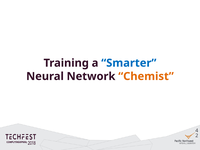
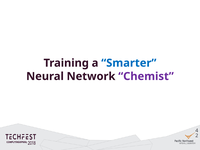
Chemist colour: orange -> purple (146, 76)
